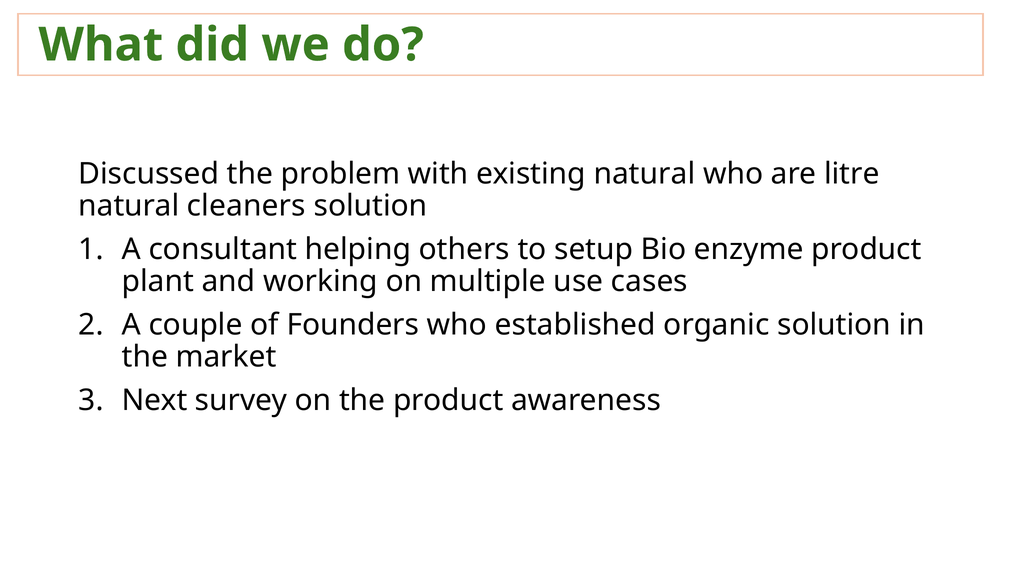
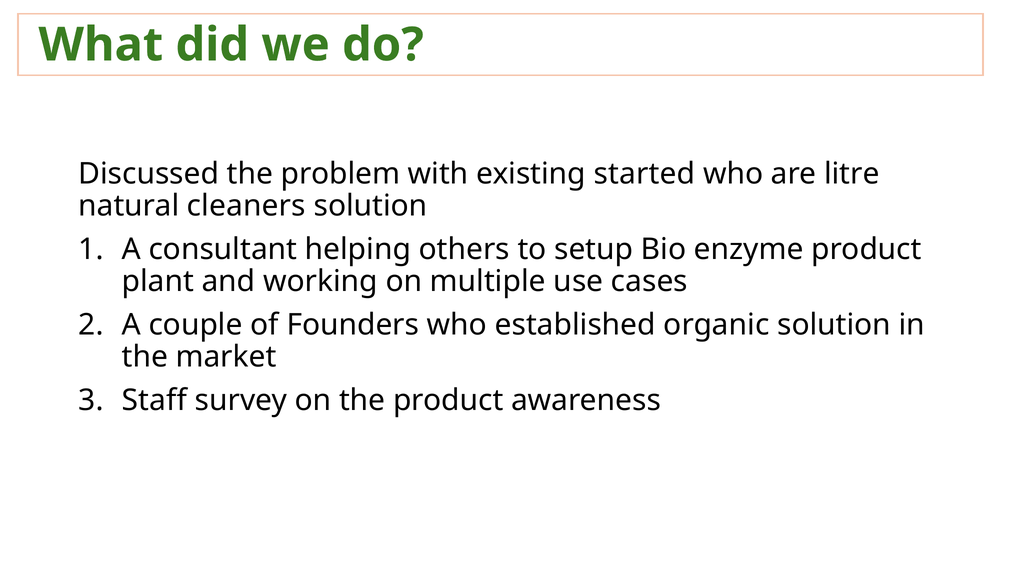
existing natural: natural -> started (644, 174)
Next: Next -> Staff (154, 400)
